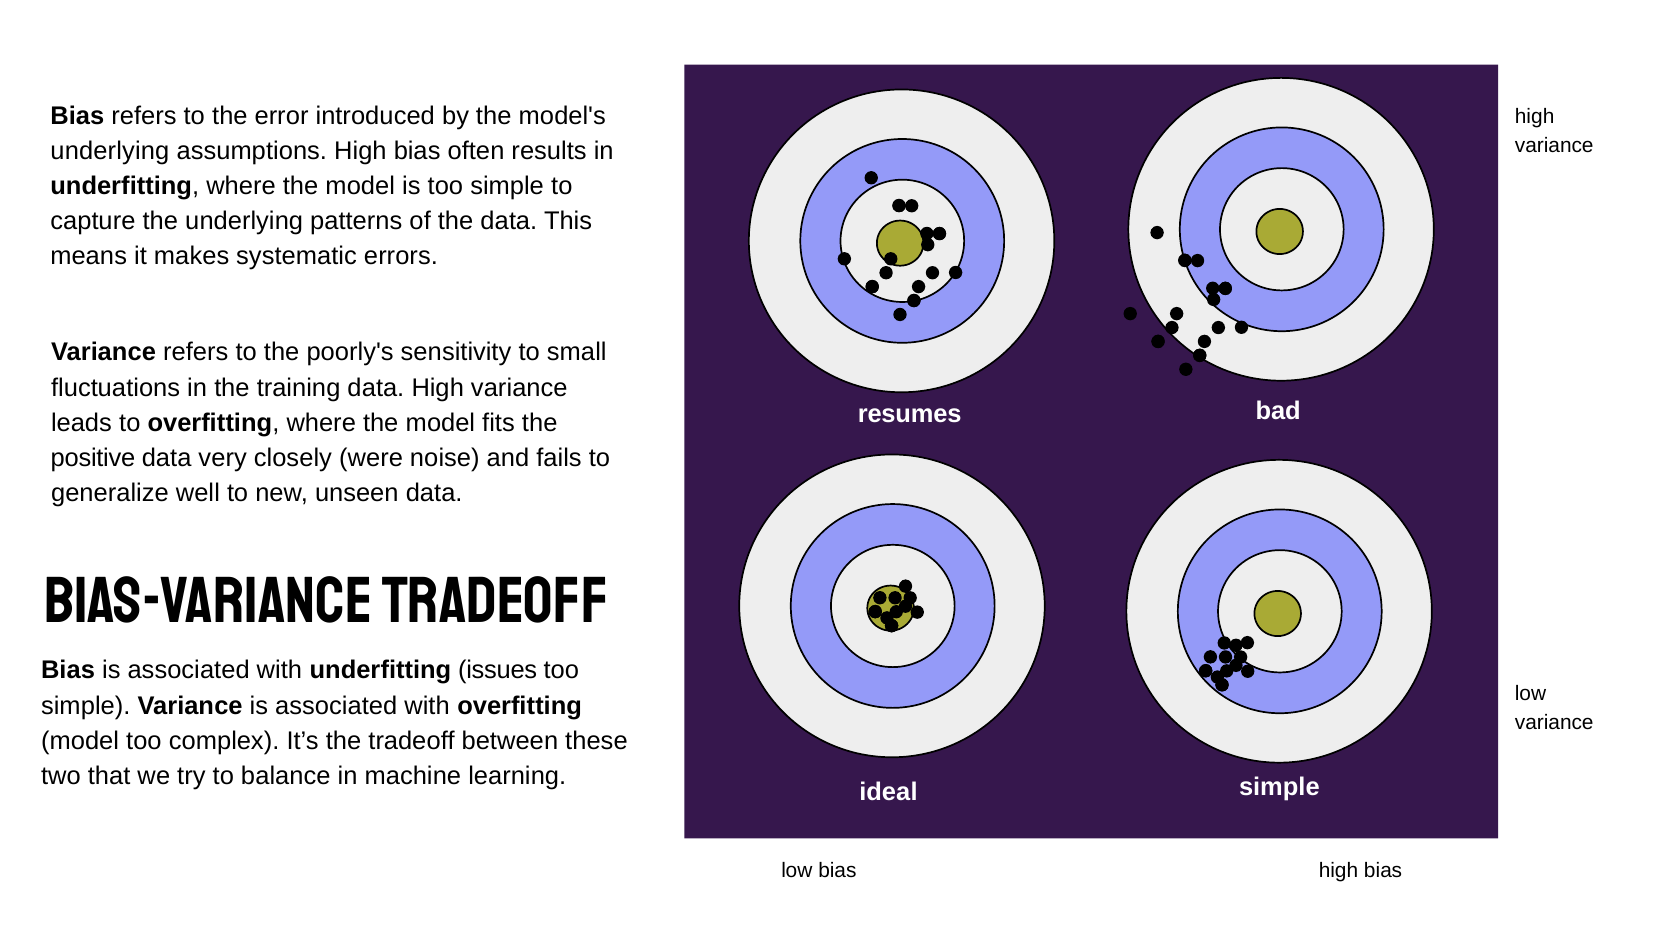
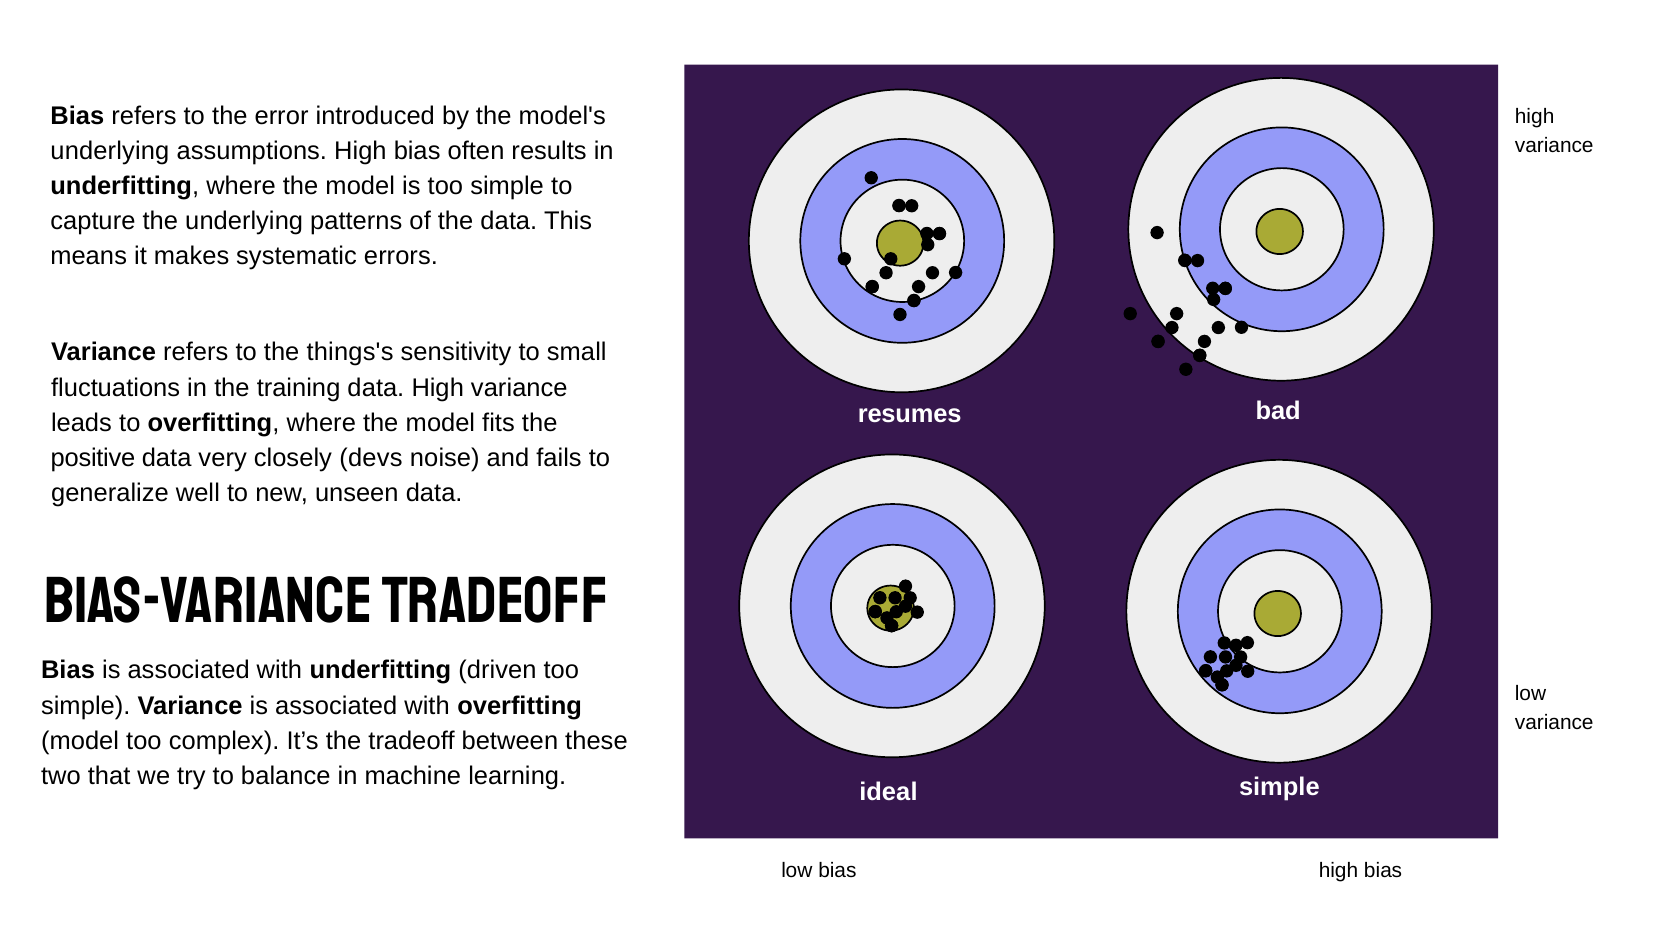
poorly's: poorly's -> things's (350, 352)
were: were -> devs (371, 458)
issues: issues -> driven (497, 670)
